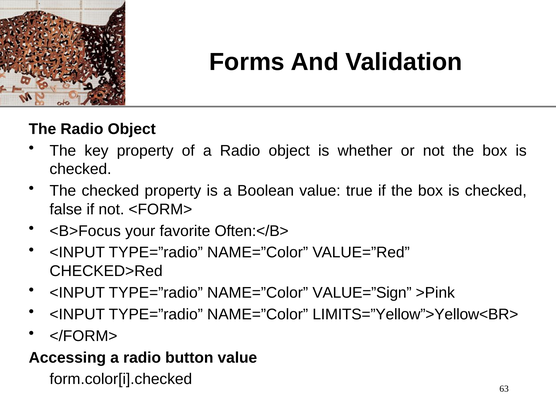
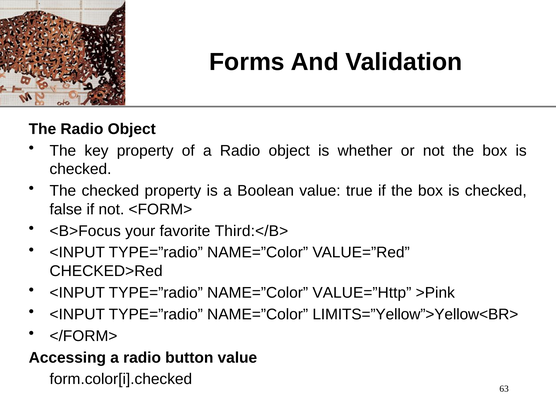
Often:</B>: Often:</B> -> Third:</B> (251, 231)
VALUE=”Sign: VALUE=”Sign -> VALUE=”Http (362, 293)
